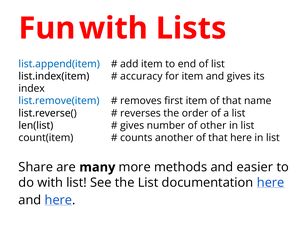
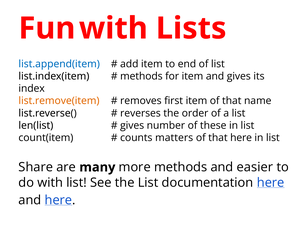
accuracy: accuracy -> methods (141, 76)
list.remove(item colour: blue -> orange (59, 101)
other: other -> these (213, 125)
another: another -> matters (174, 138)
